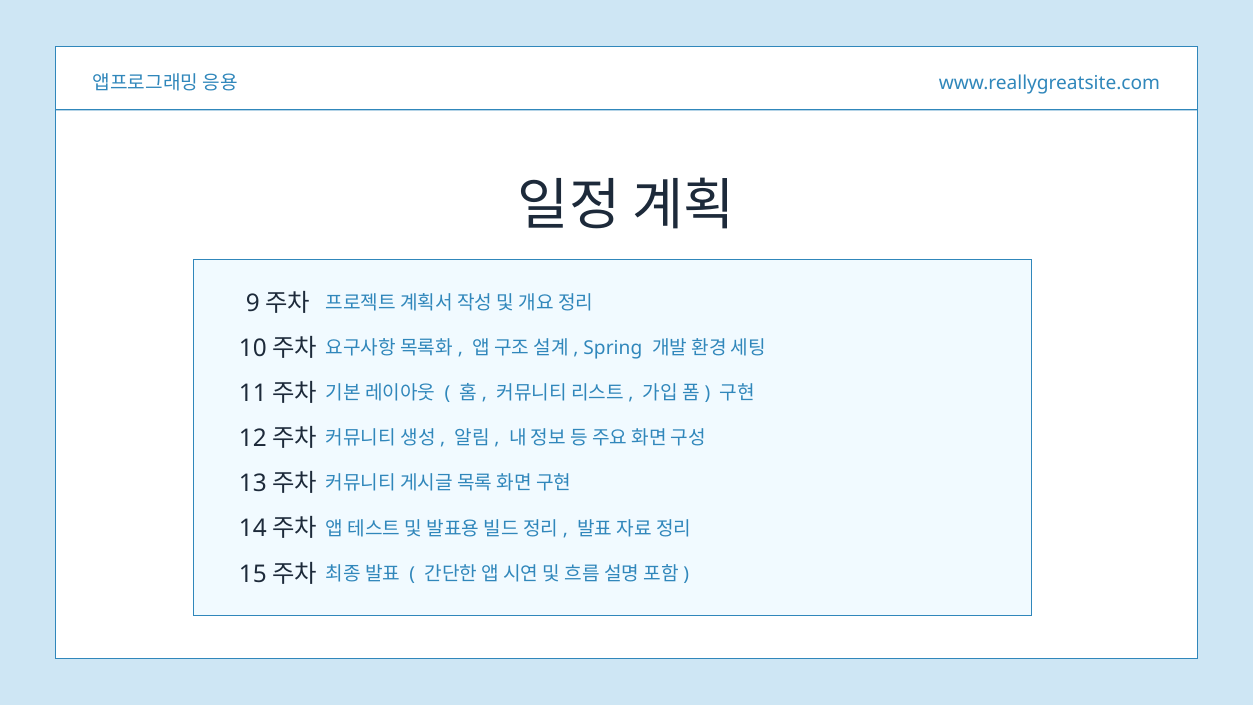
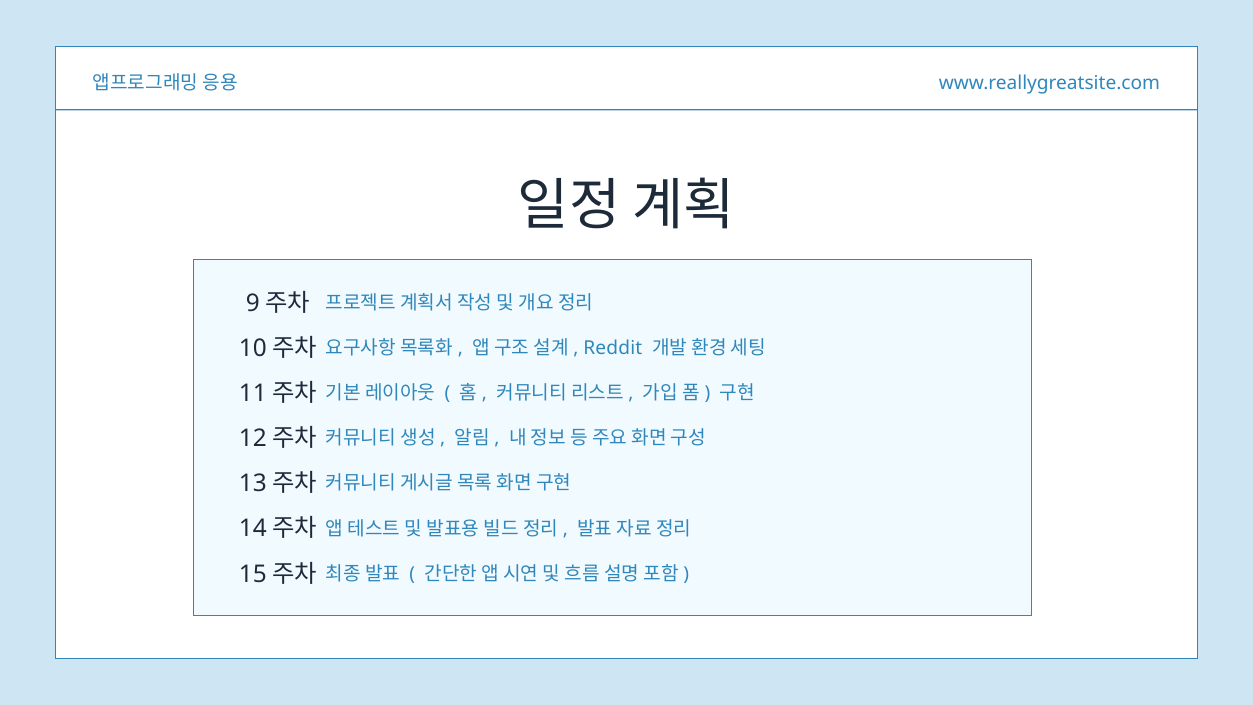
Spring: Spring -> Reddit (613, 348)
